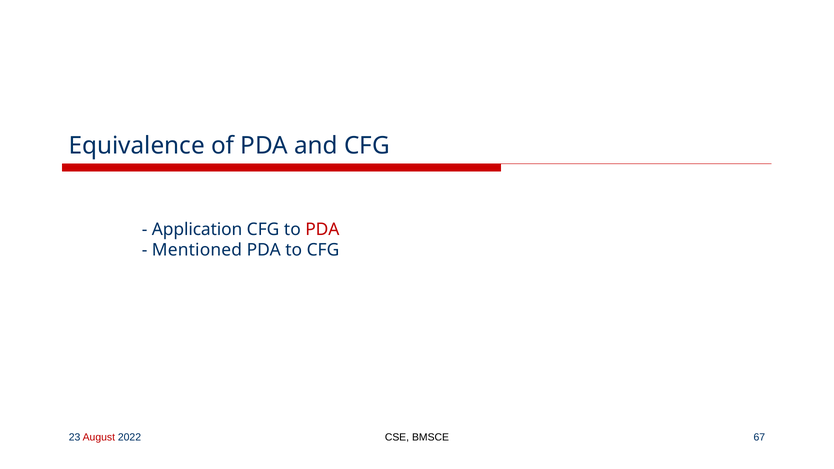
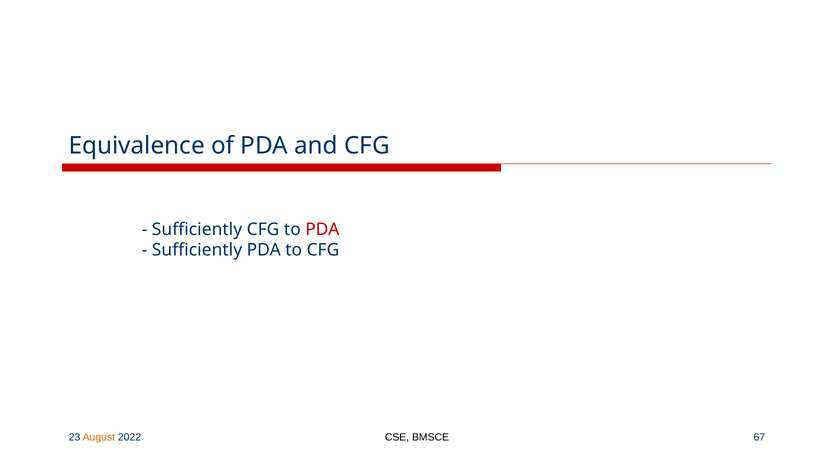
Application: Application -> Sufficiently (197, 230)
Mentioned: Mentioned -> Sufficiently (197, 250)
August colour: red -> orange (99, 438)
